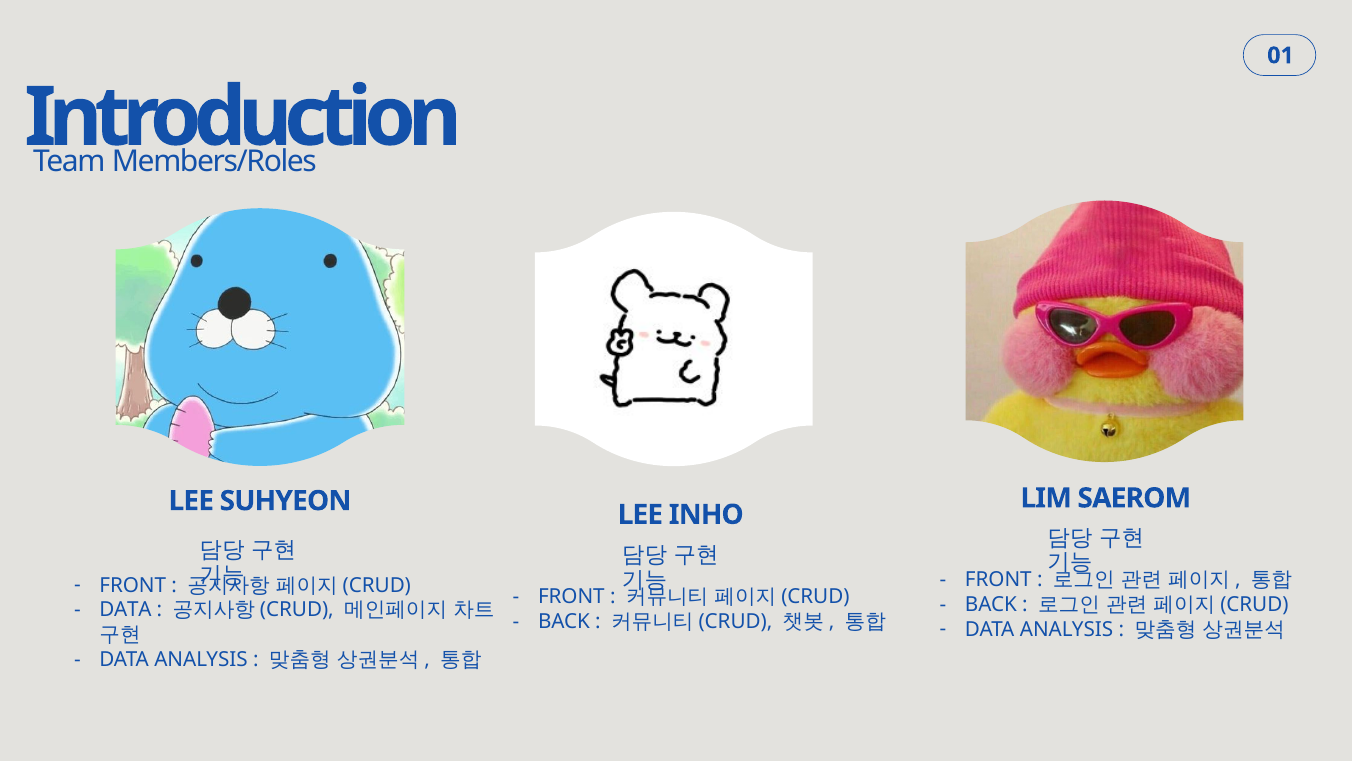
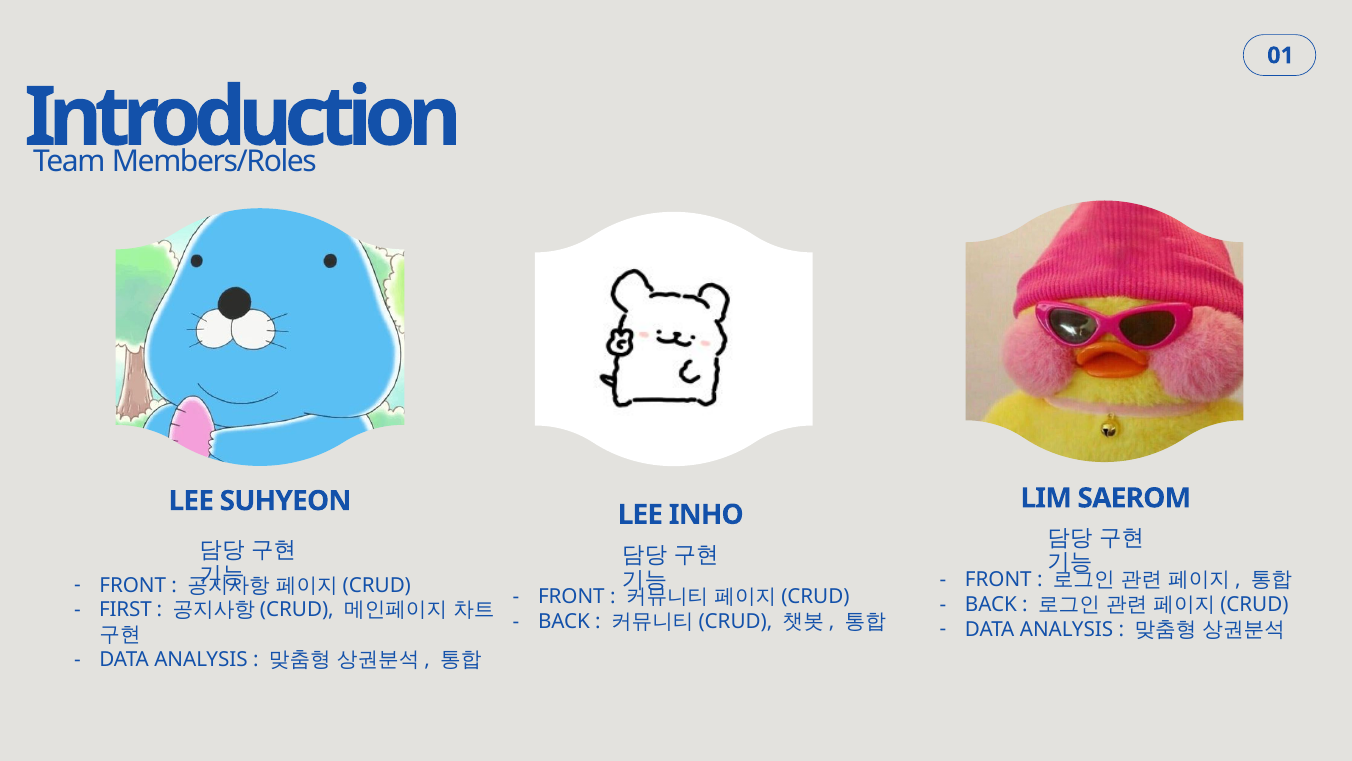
DATA: DATA -> FIRST (125, 610)
